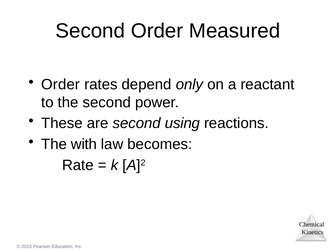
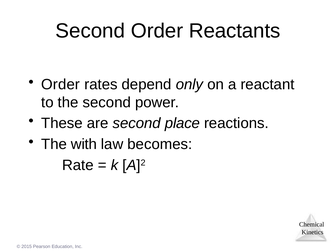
Measured: Measured -> Reactants (235, 31)
using: using -> place (182, 123)
